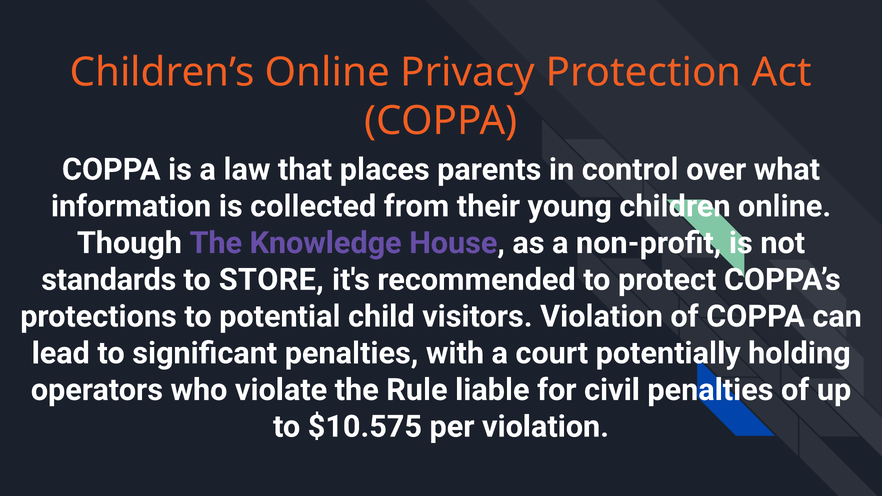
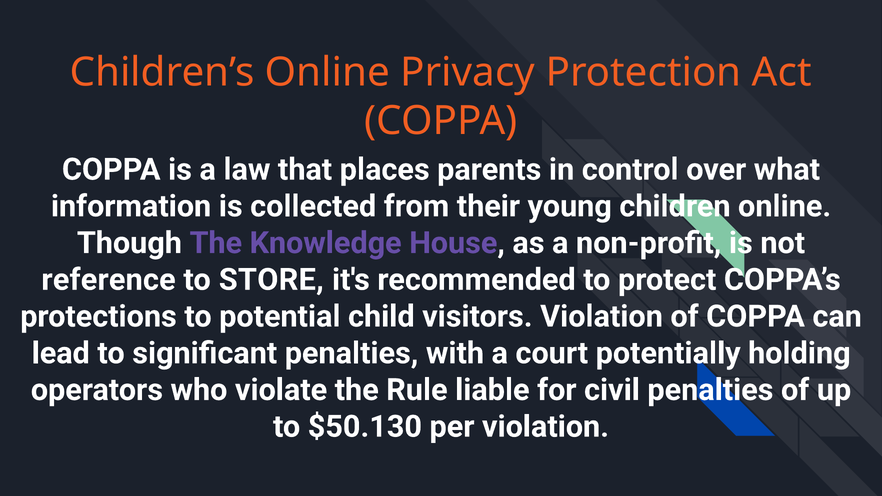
standards: standards -> reference (109, 280)
$10.575: $10.575 -> $50.130 (365, 427)
